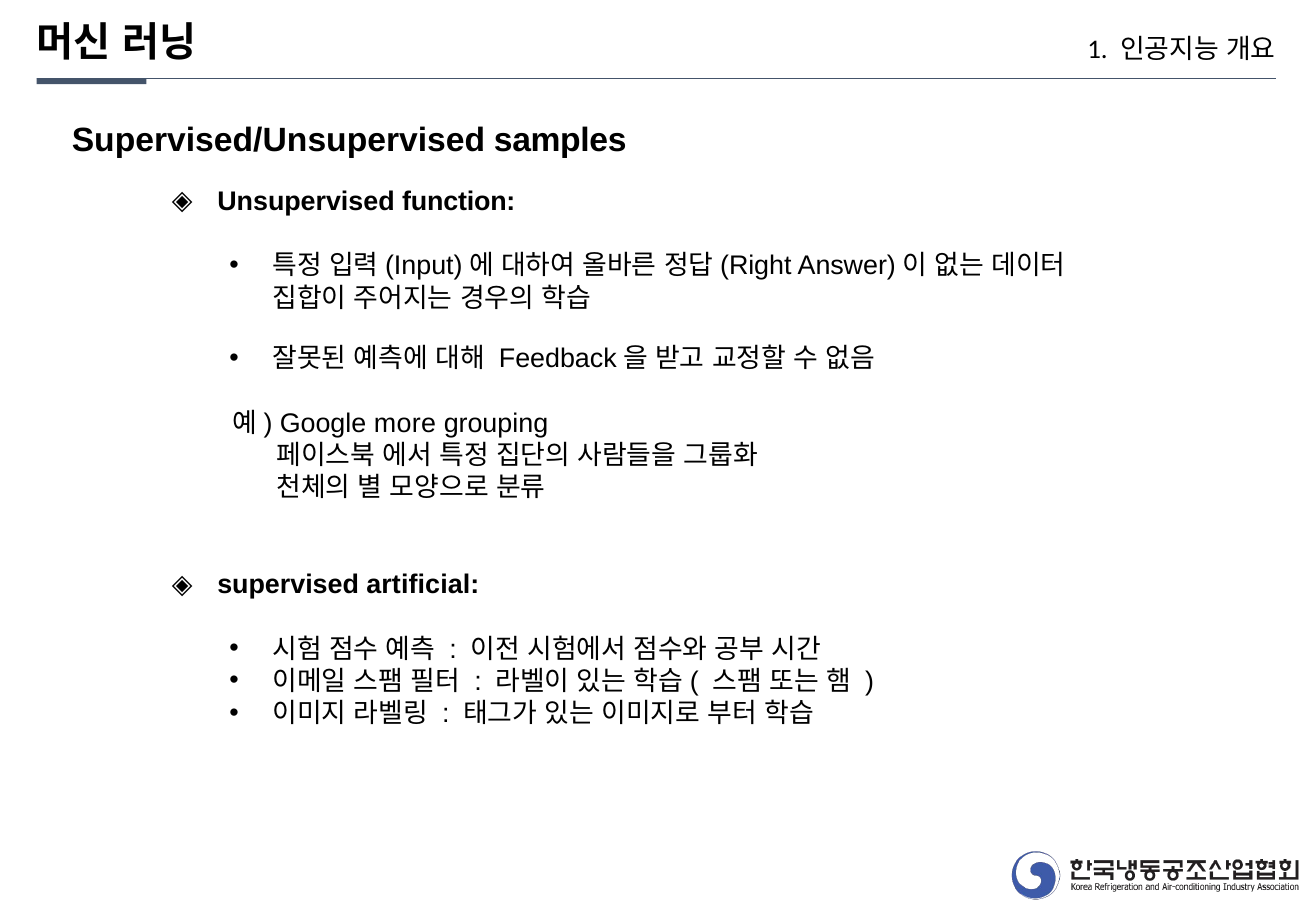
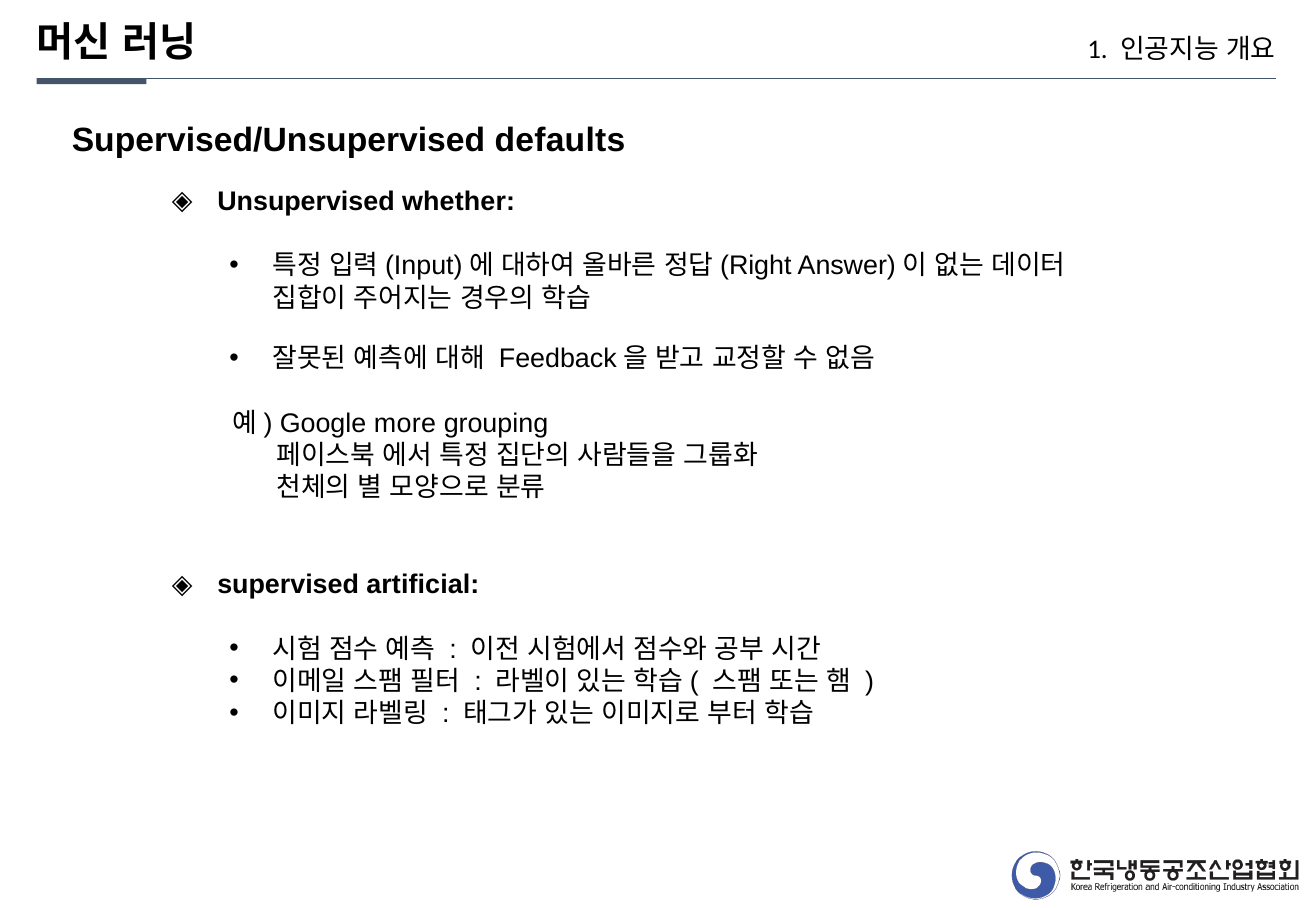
samples: samples -> defaults (560, 140)
function: function -> whether (459, 202)
